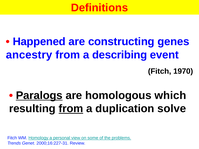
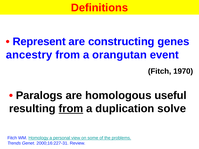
Happened: Happened -> Represent (39, 42)
describing: describing -> orangutan (120, 55)
Paralogs underline: present -> none (39, 96)
which: which -> useful (170, 96)
